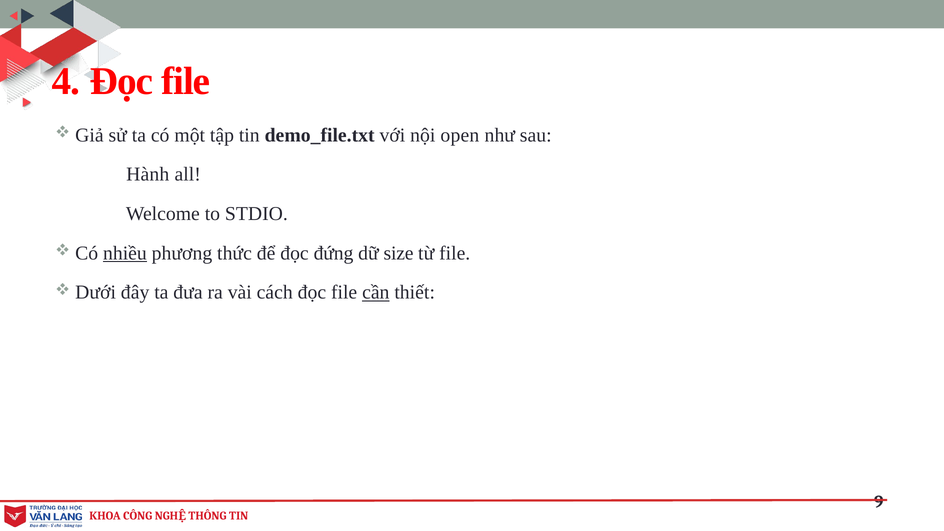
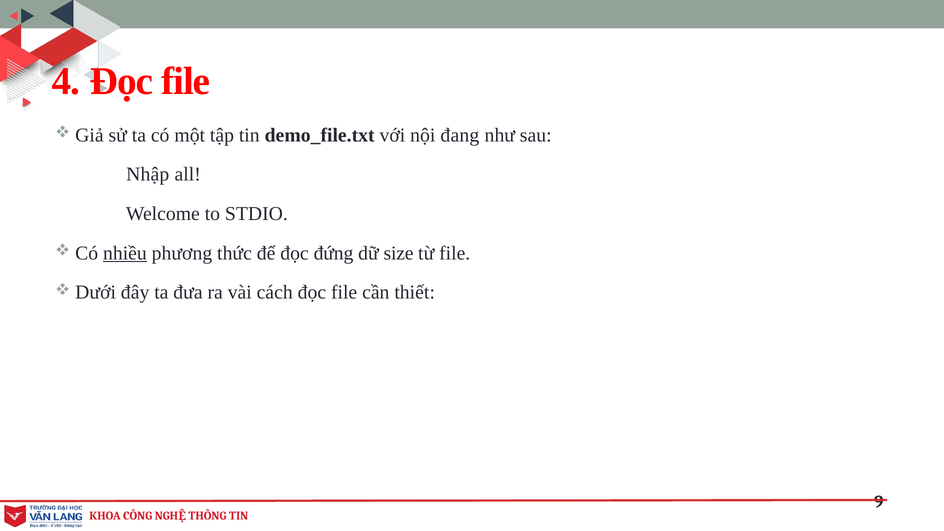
open: open -> đang (460, 135)
Hành: Hành -> Nhập (148, 174)
cần underline: present -> none (376, 292)
